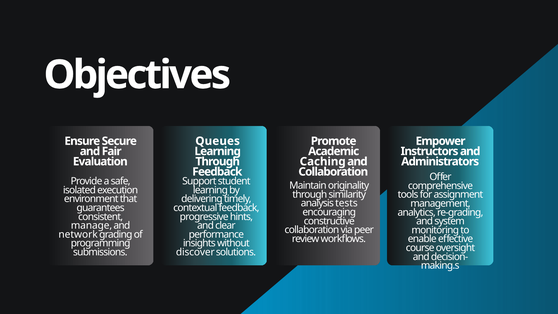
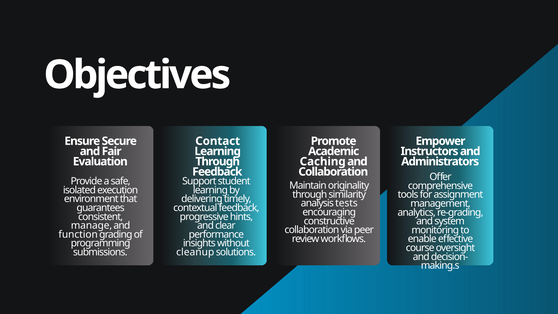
Queues: Queues -> Contact (218, 141)
network: network -> function (78, 234)
discover: discover -> cleanup (195, 252)
